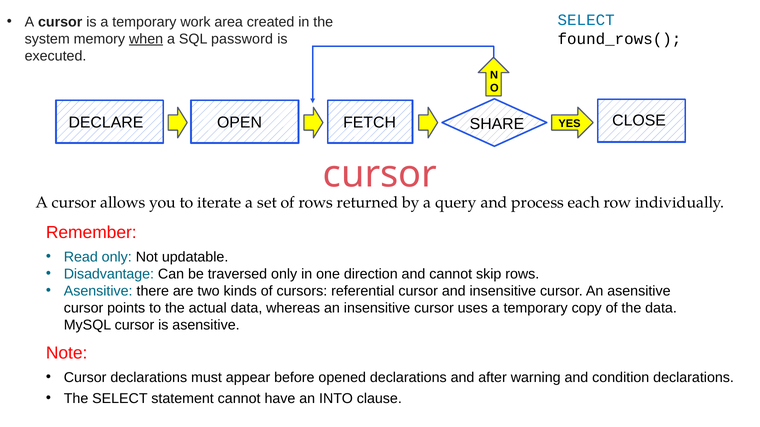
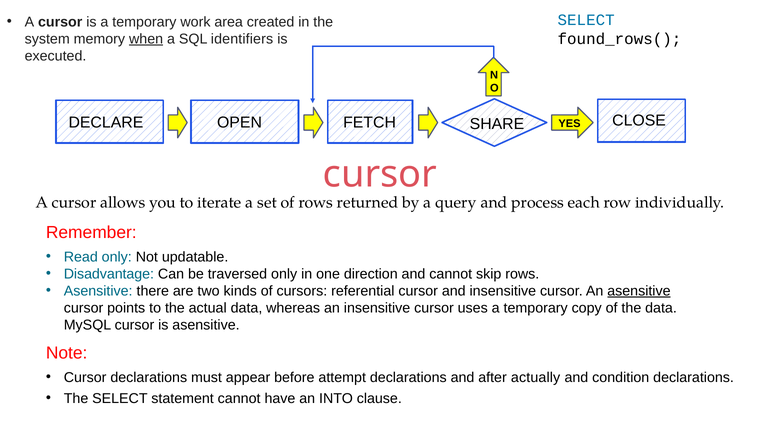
password: password -> identifiers (242, 39)
asensitive underline: none -> present (639, 291)
opened: opened -> attempt (342, 378)
warning: warning -> actually (536, 378)
